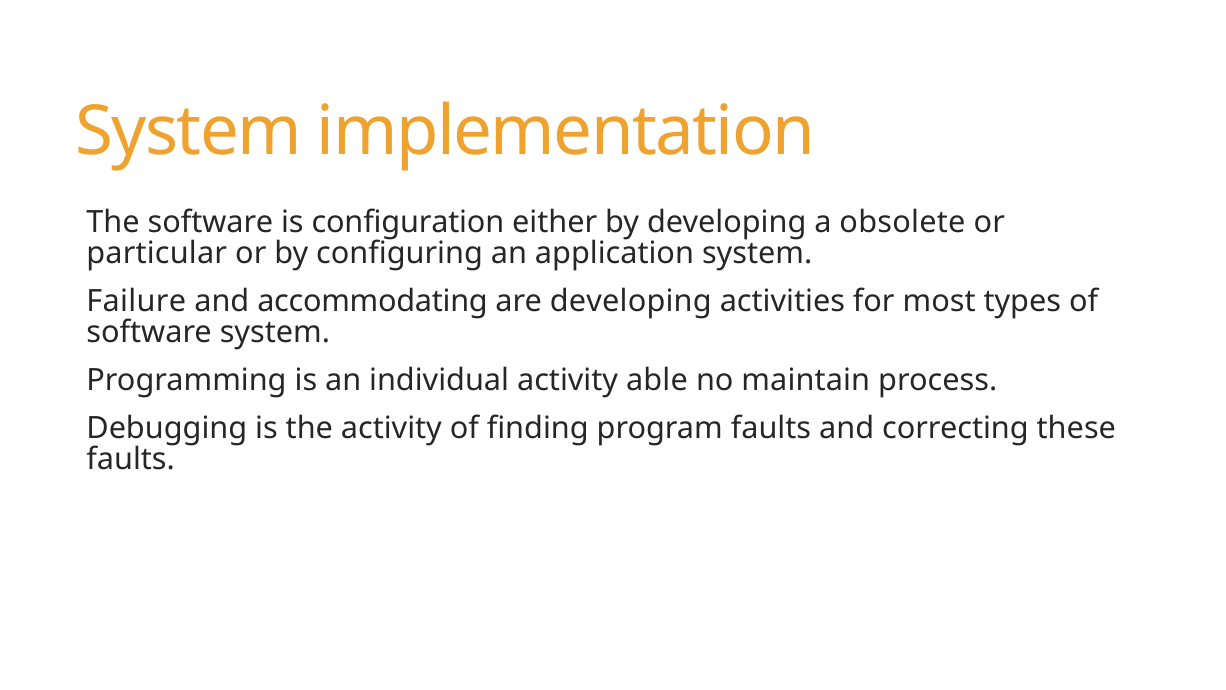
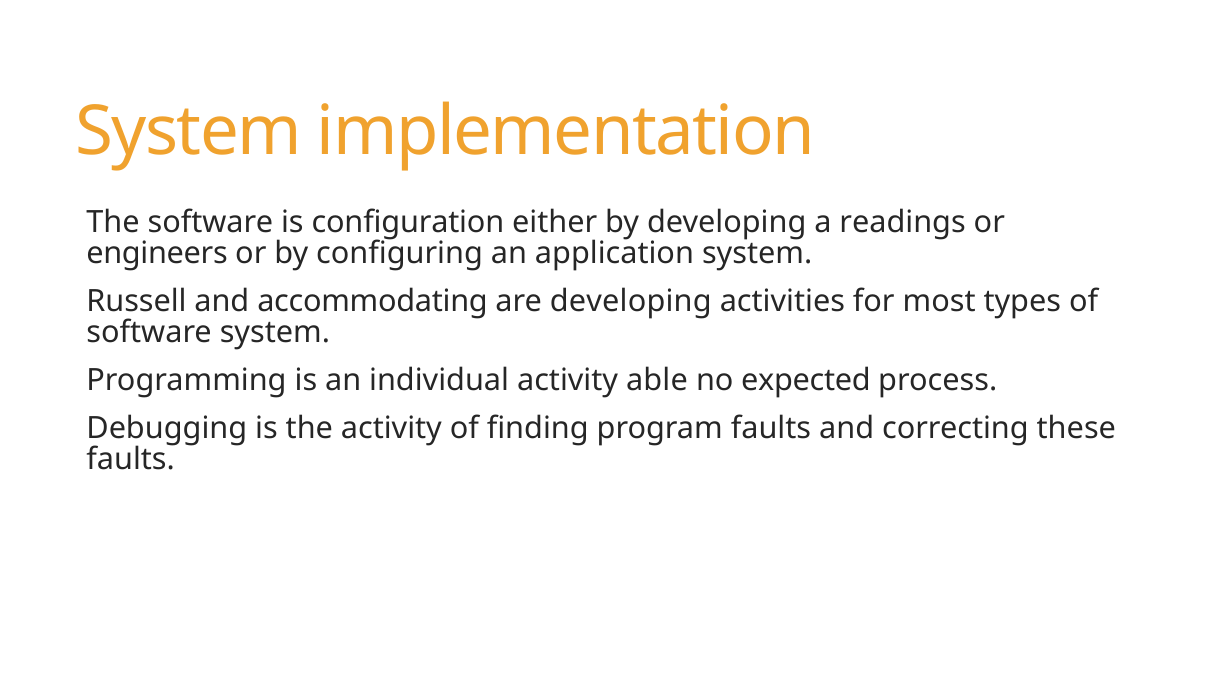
obsolete: obsolete -> readings (903, 222)
particular: particular -> engineers (157, 253)
Failure: Failure -> Russell (136, 301)
maintain: maintain -> expected (806, 380)
